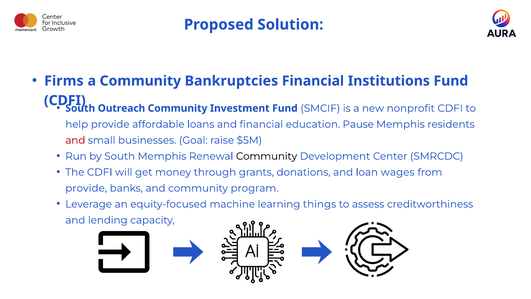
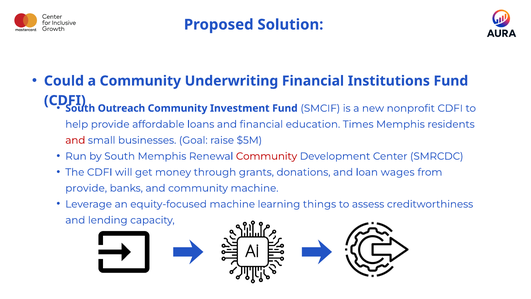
Firms: Firms -> Could (64, 81)
Bankruptcies: Bankruptcies -> Underwriting (231, 81)
Pause: Pause -> Times (358, 124)
Community colour: black -> red (267, 156)
community program: program -> machine (255, 188)
